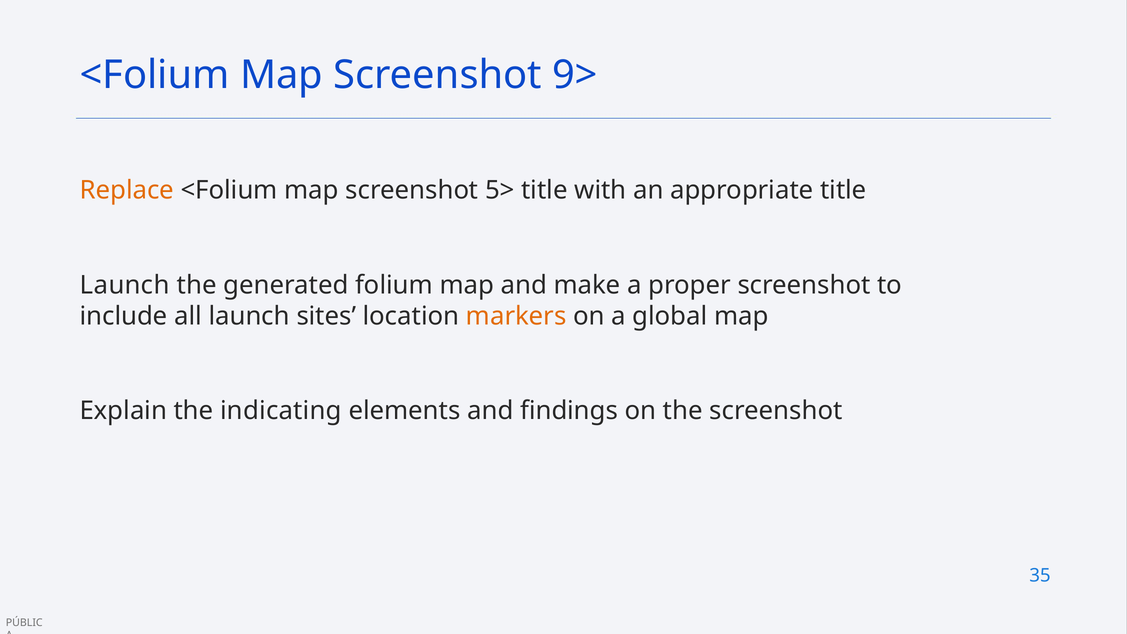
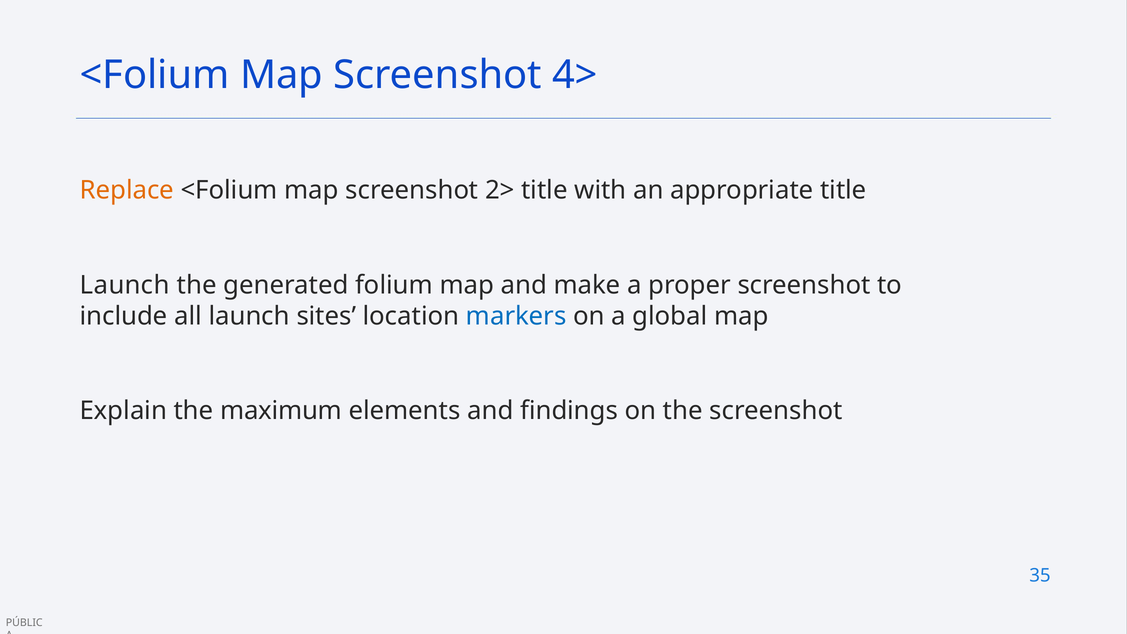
9>: 9> -> 4> (575, 75)
5>: 5> -> 2> (500, 190)
markers colour: orange -> blue (516, 316)
indicating: indicating -> maximum (281, 411)
